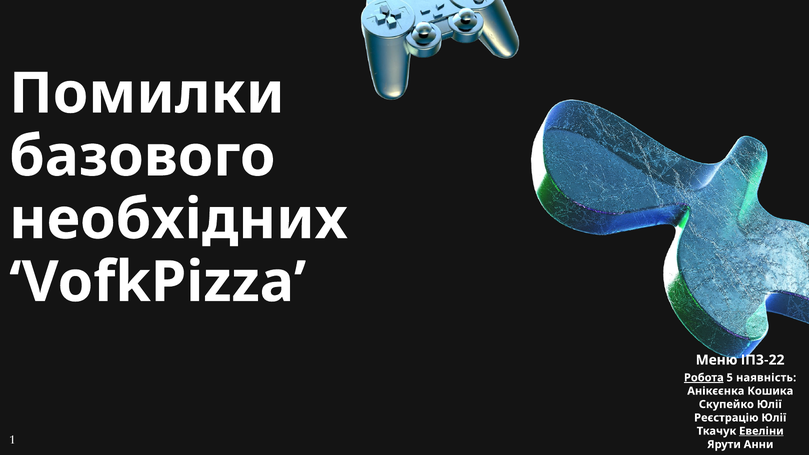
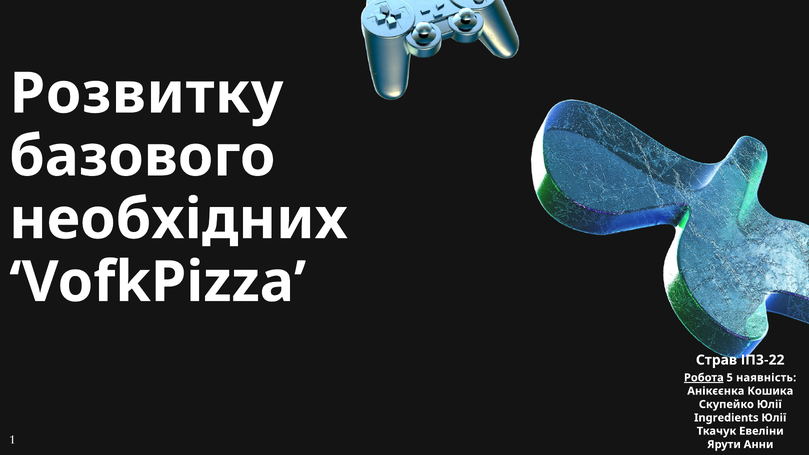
Помилки: Помилки -> Розвитку (147, 94)
Меню: Меню -> Страв (717, 360)
Реєстрацію: Реєстрацію -> Ingredients (726, 418)
Евеліни underline: present -> none (761, 431)
